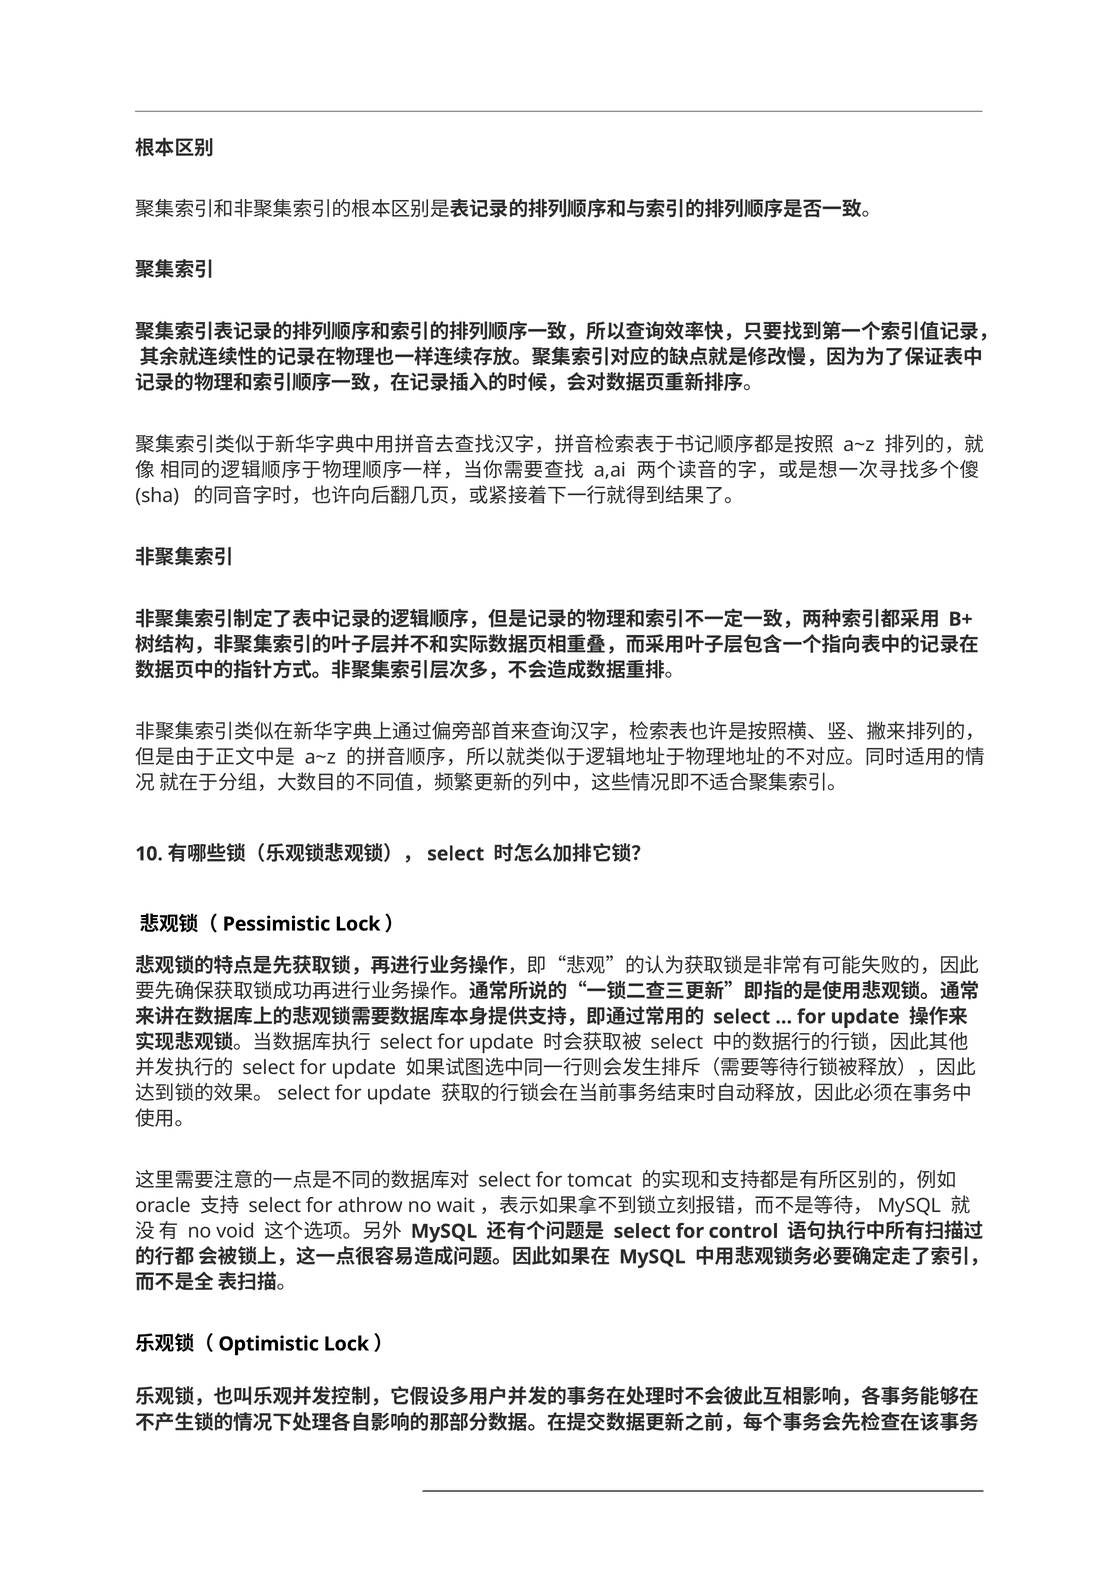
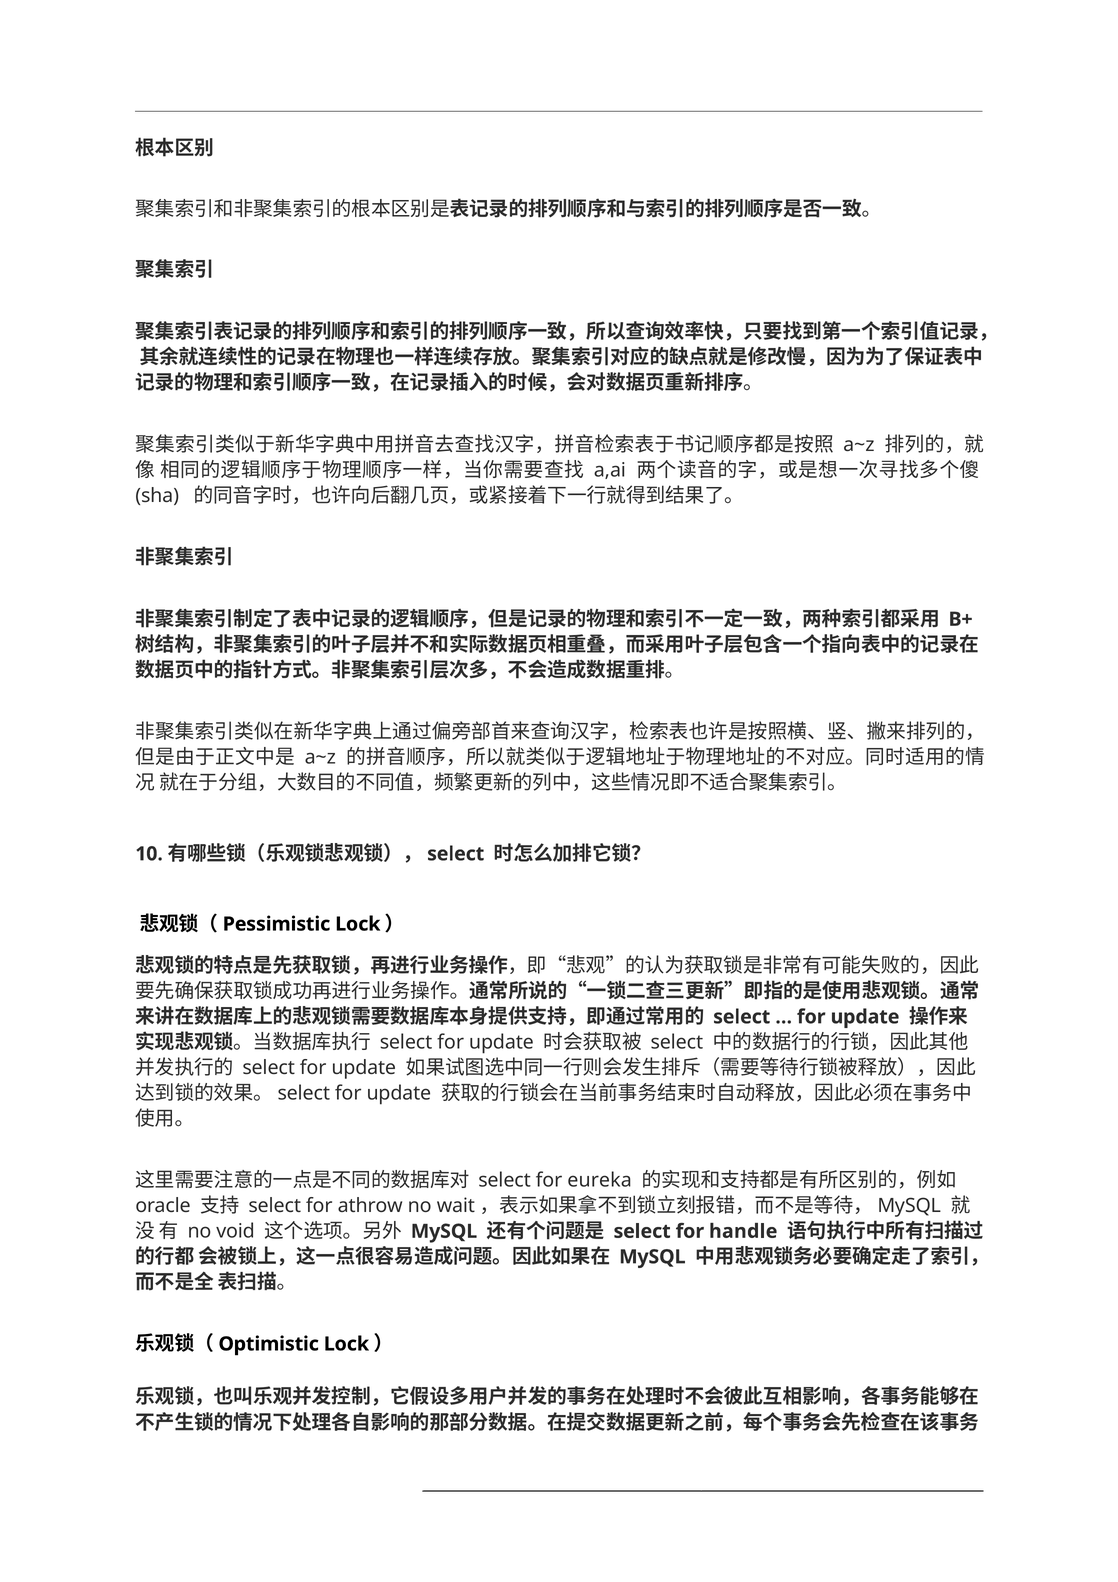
tomcat: tomcat -> eureka (600, 1180)
control: control -> handle (743, 1231)
